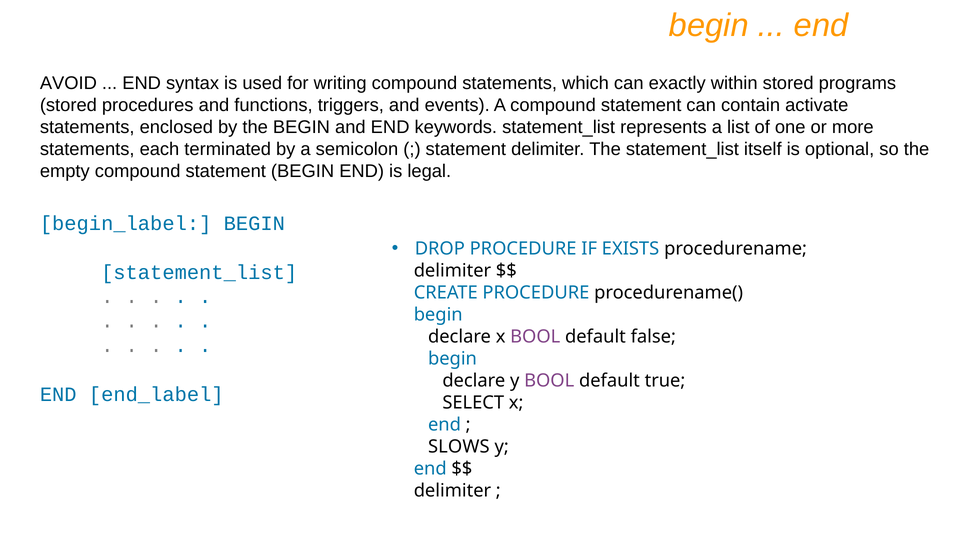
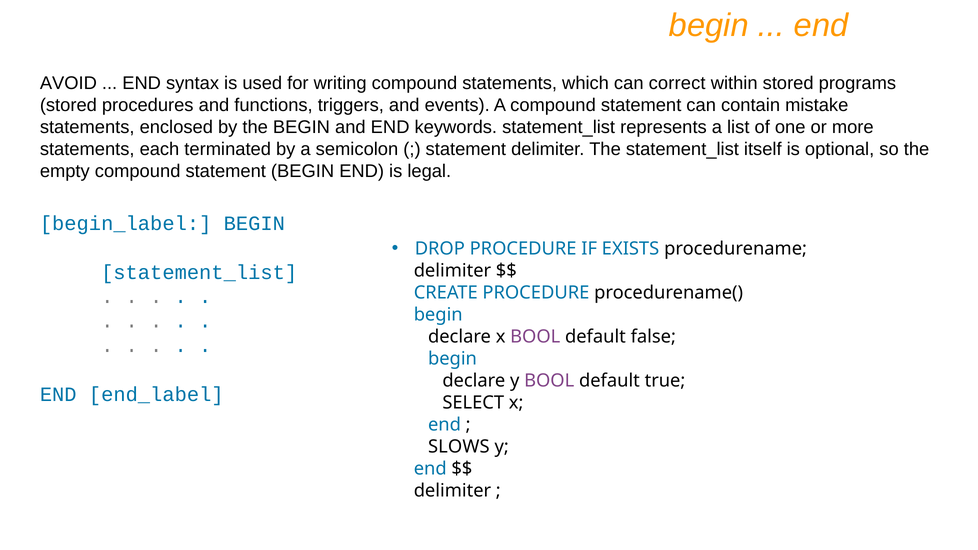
exactly: exactly -> correct (677, 83)
activate: activate -> mistake (817, 105)
